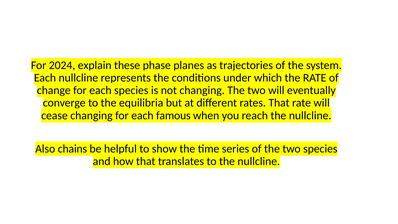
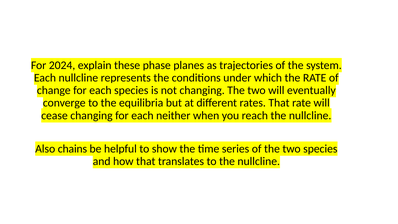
famous: famous -> neither (173, 115)
